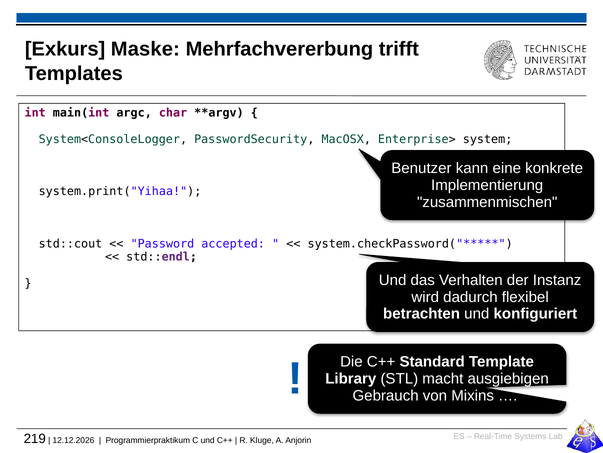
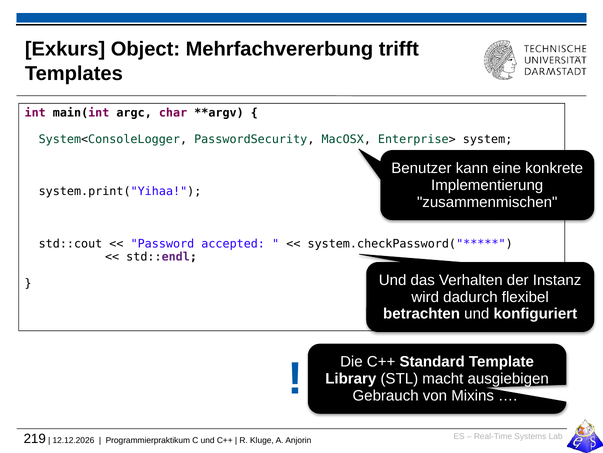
Maske: Maske -> Object (145, 49)
